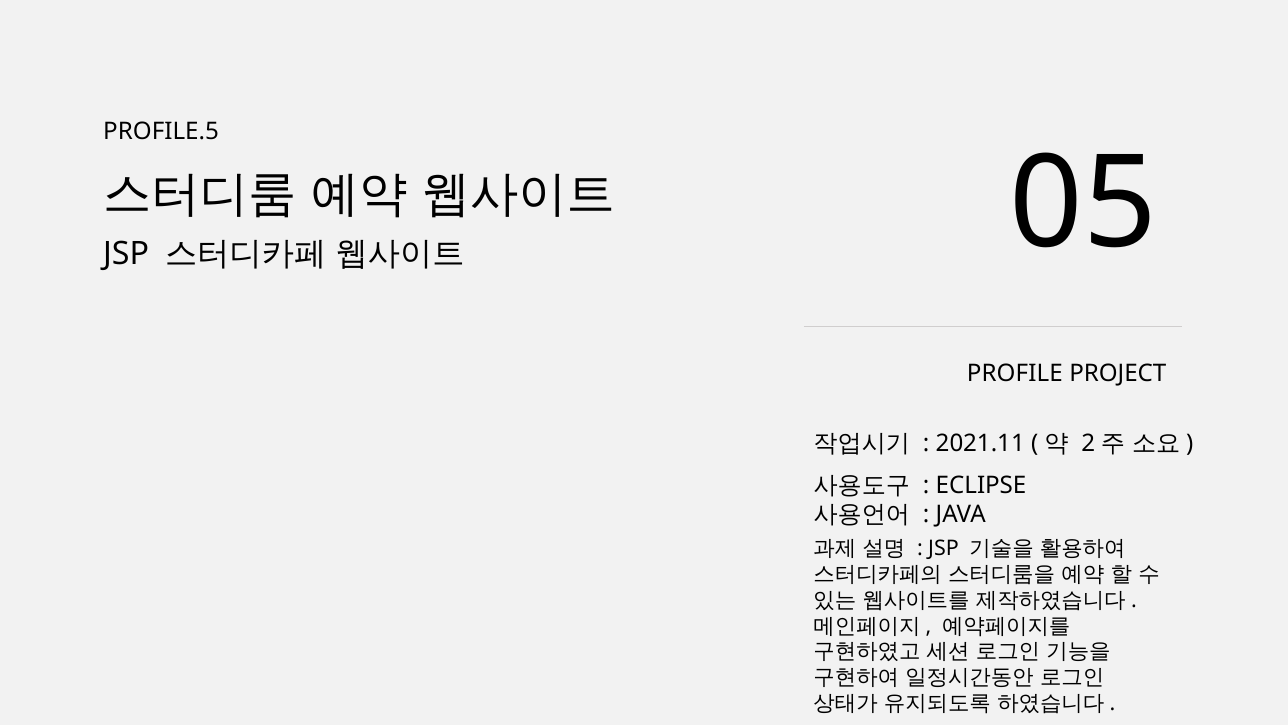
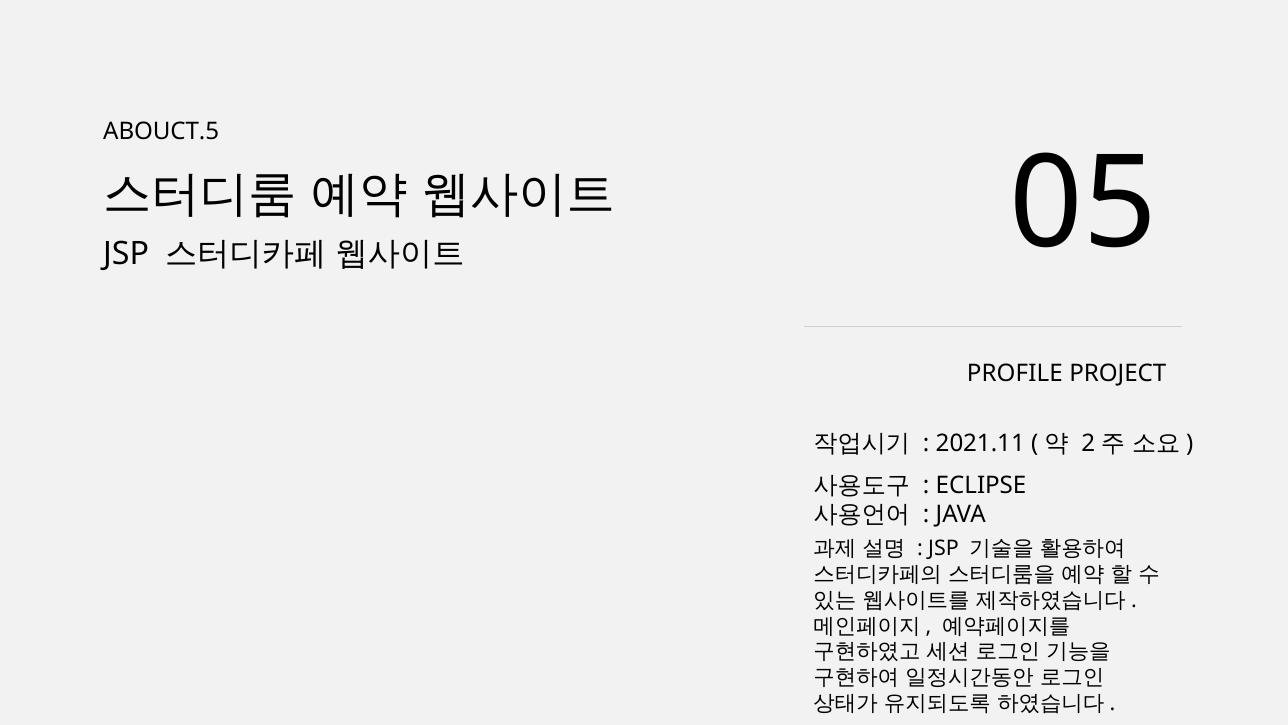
PROFILE.5: PROFILE.5 -> ABOUCT.5 (161, 131)
